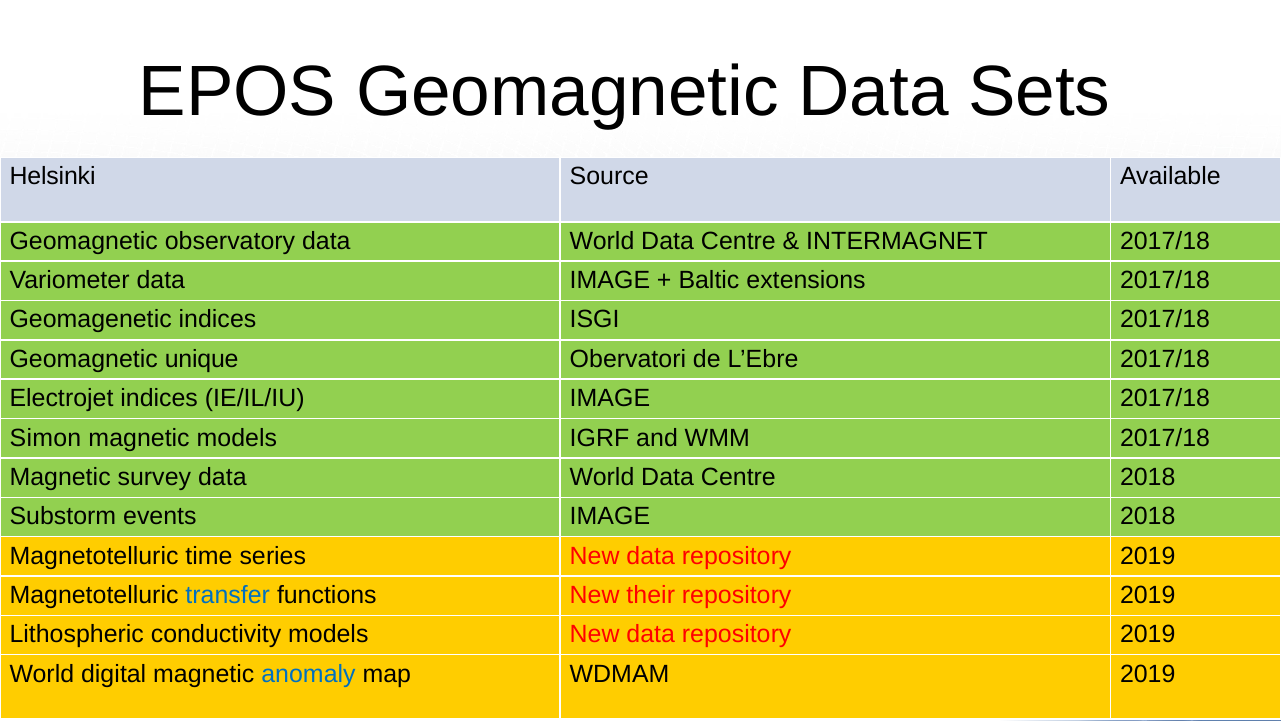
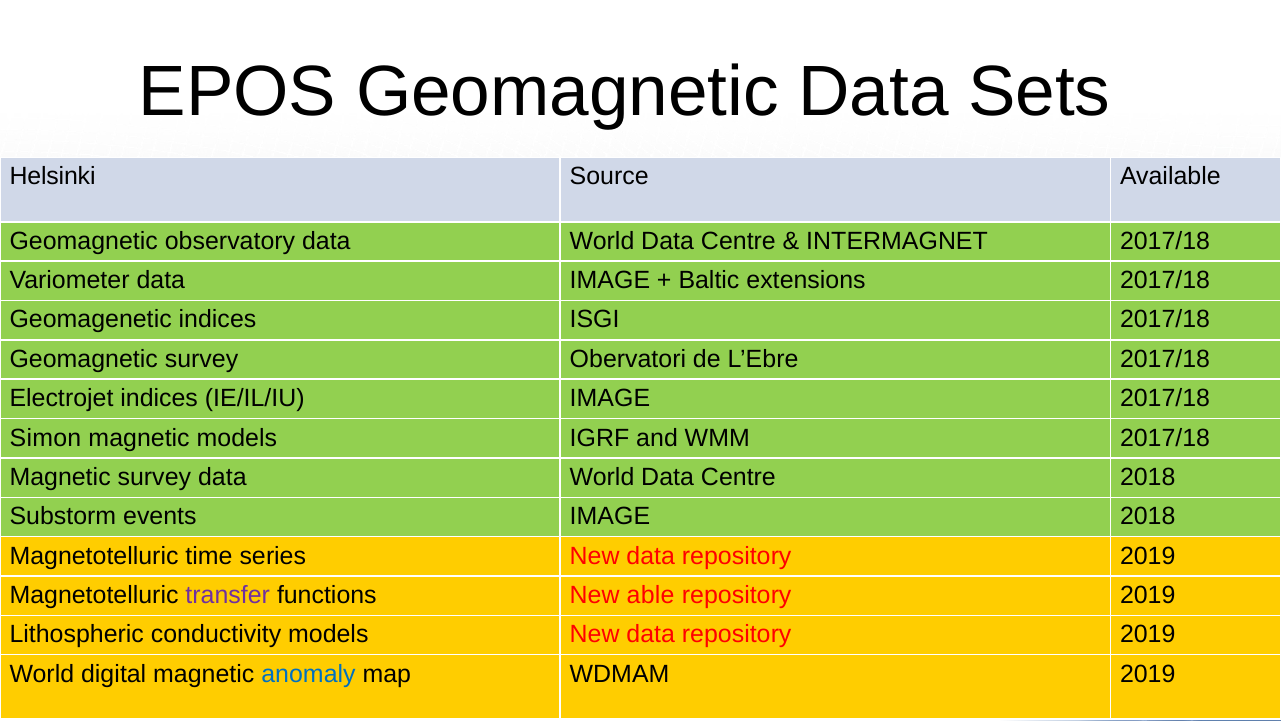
Geomagnetic unique: unique -> survey (202, 359)
transfer colour: blue -> purple (228, 595)
their: their -> able (651, 595)
